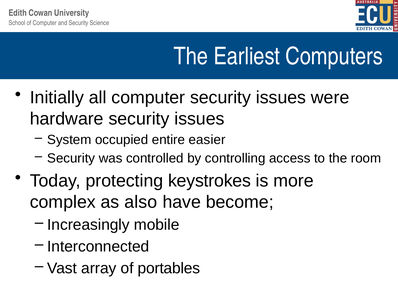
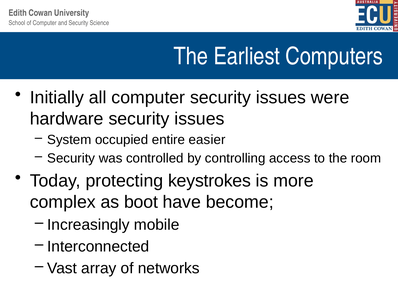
also: also -> boot (141, 202)
portables: portables -> networks (169, 268)
